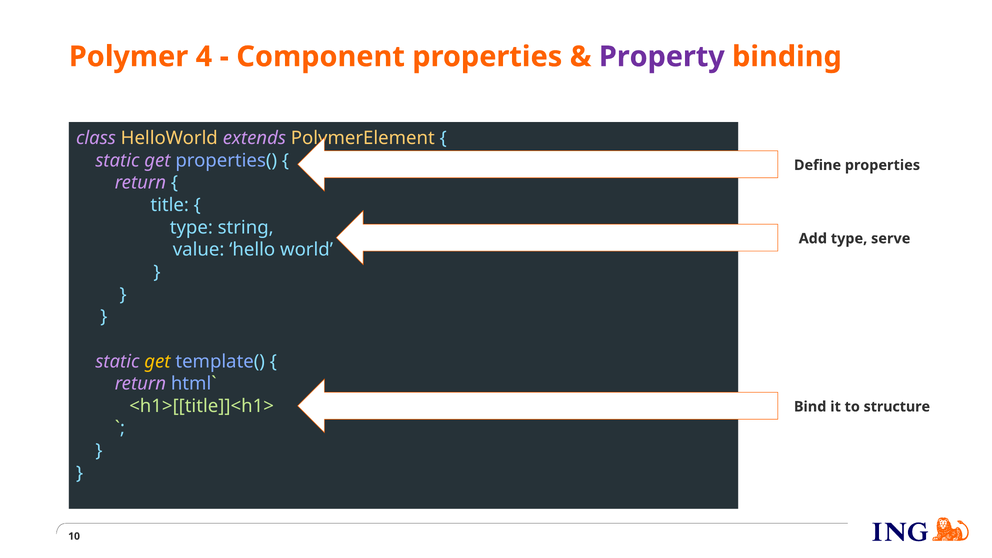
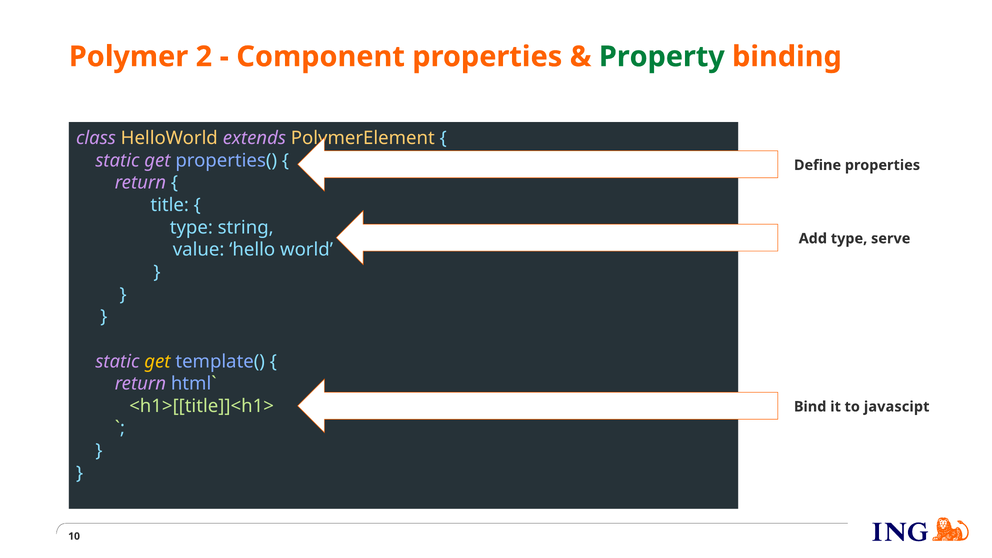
4: 4 -> 2 (204, 57)
Property colour: purple -> green (662, 57)
structure: structure -> javascipt (897, 407)
